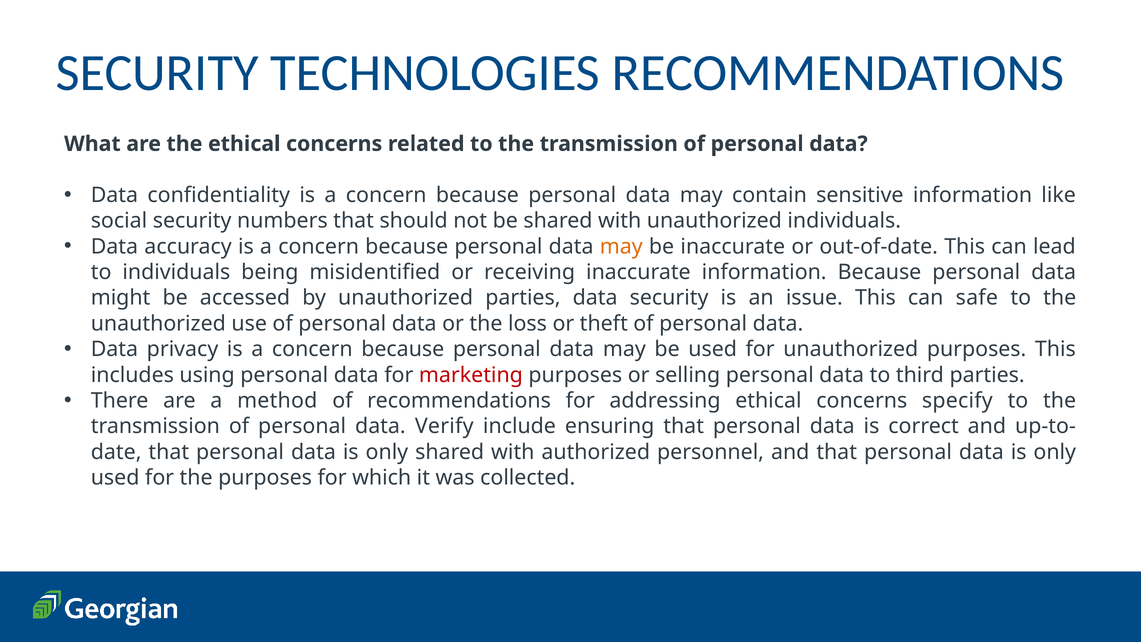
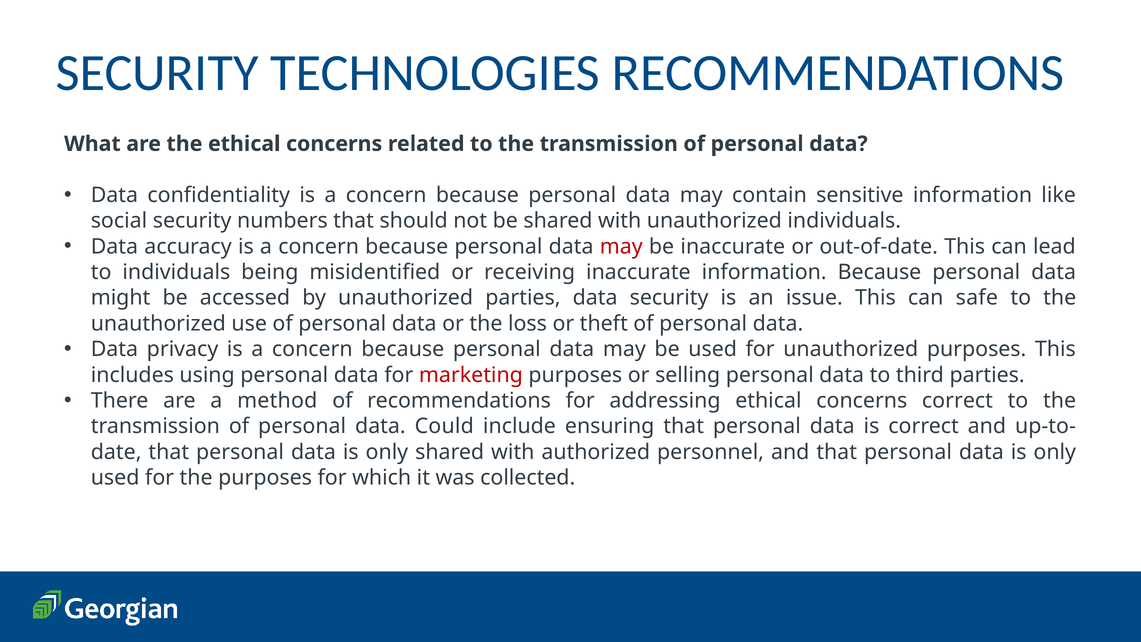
may colour: orange -> red (621, 246)
concerns specify: specify -> correct (957, 401)
Verify: Verify -> Could (444, 426)
